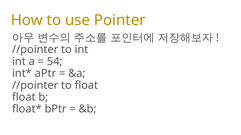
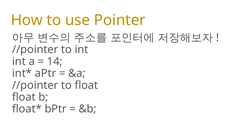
54: 54 -> 14 (55, 62)
